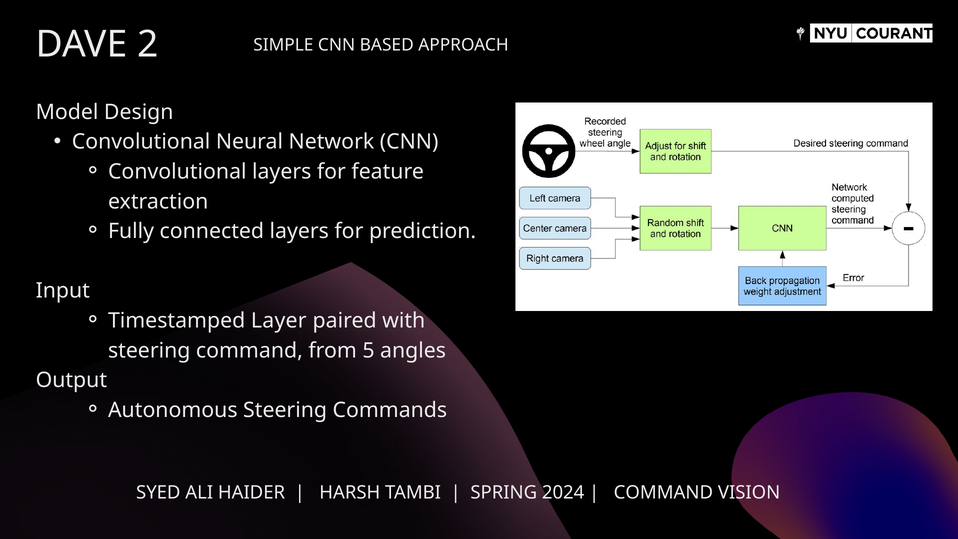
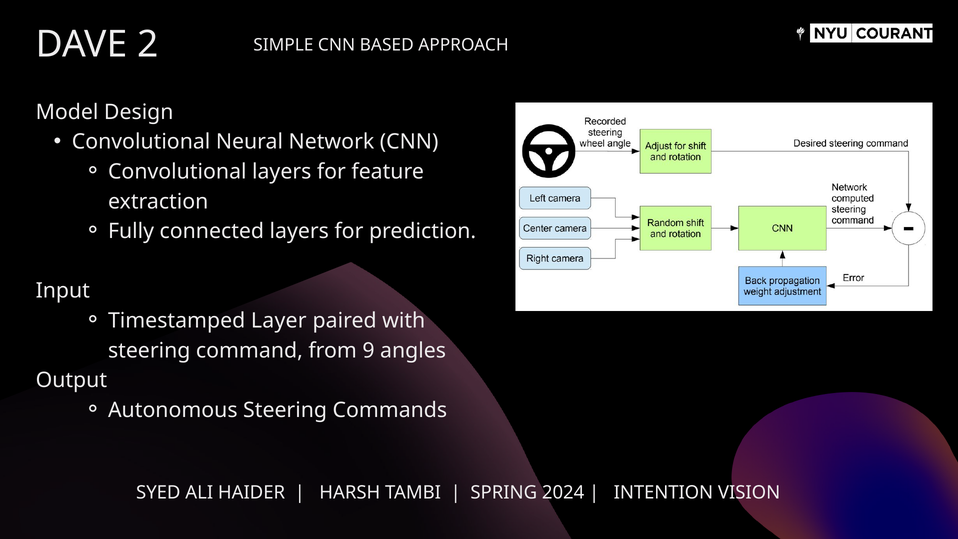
5: 5 -> 9 (368, 350)
COMMAND: COMMAND -> INTENTION (663, 492)
